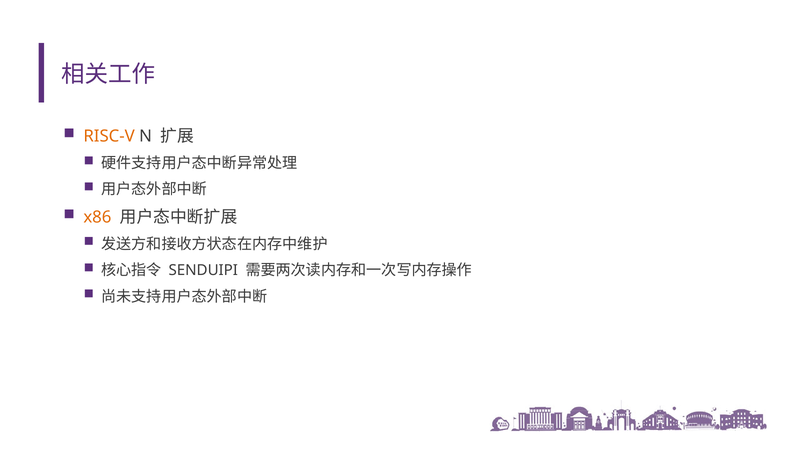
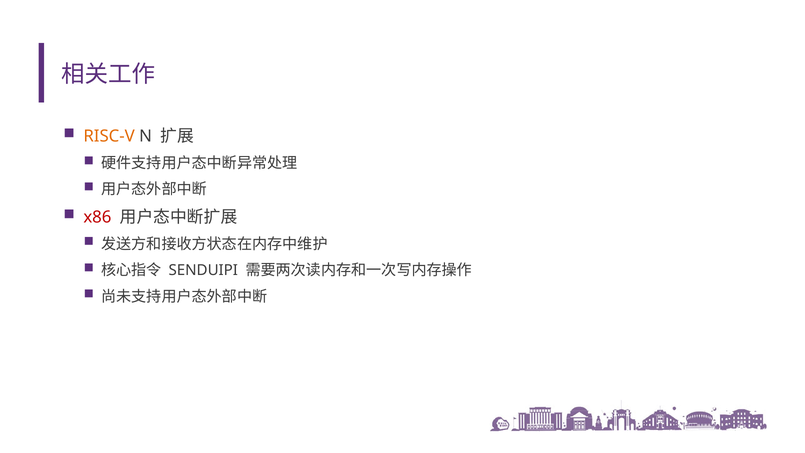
x86 colour: orange -> red (97, 217)
